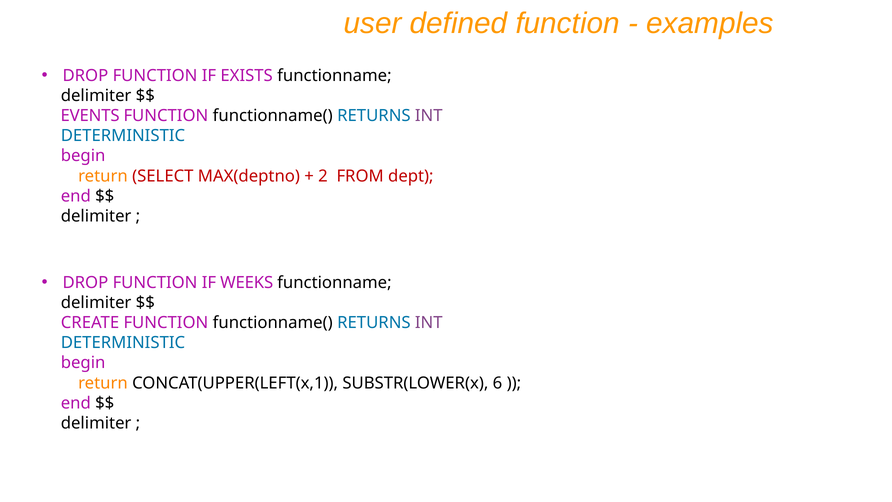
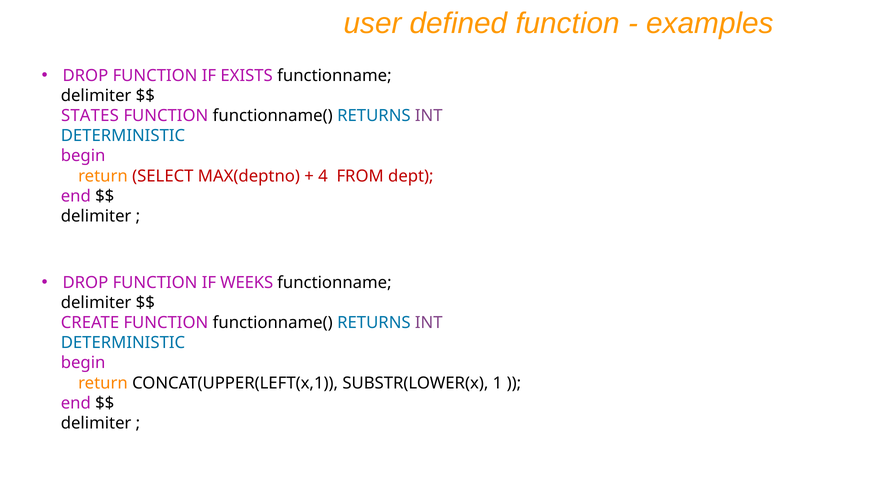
EVENTS: EVENTS -> STATES (90, 116)
2: 2 -> 4 (323, 176)
6: 6 -> 1 (497, 383)
